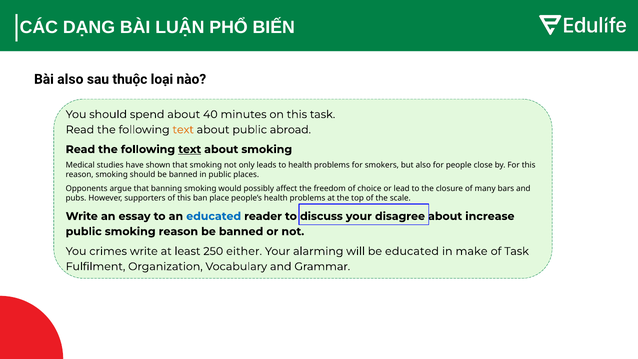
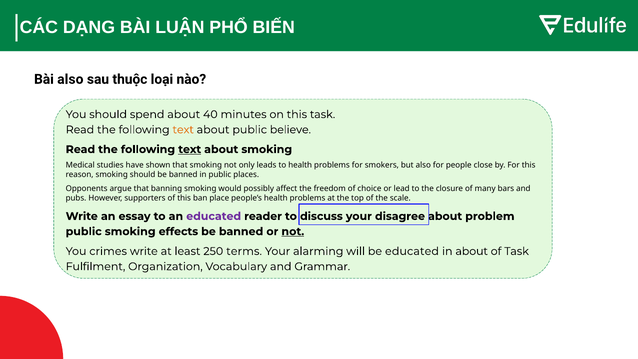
abroad: abroad -> believe (290, 130)
educated colour: blue -> purple (214, 216)
increase: increase -> problem (490, 216)
reason: reason -> effects (178, 231)
not underline: none -> present (293, 231)
either: either -> terms (244, 251)
in make: make -> about (472, 251)
